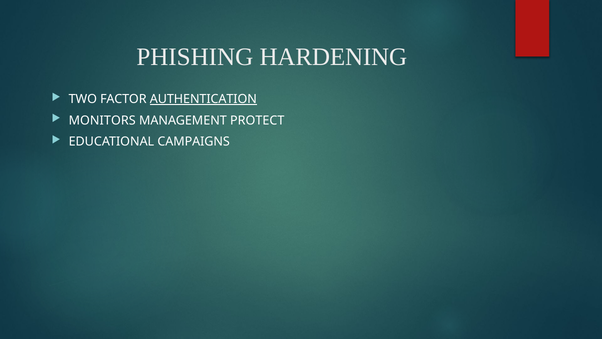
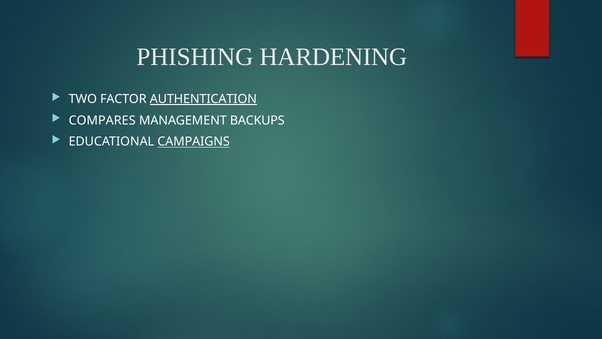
MONITORS: MONITORS -> COMPARES (102, 120)
PROTECT: PROTECT -> BACKUPS (257, 120)
CAMPAIGNS underline: none -> present (194, 142)
